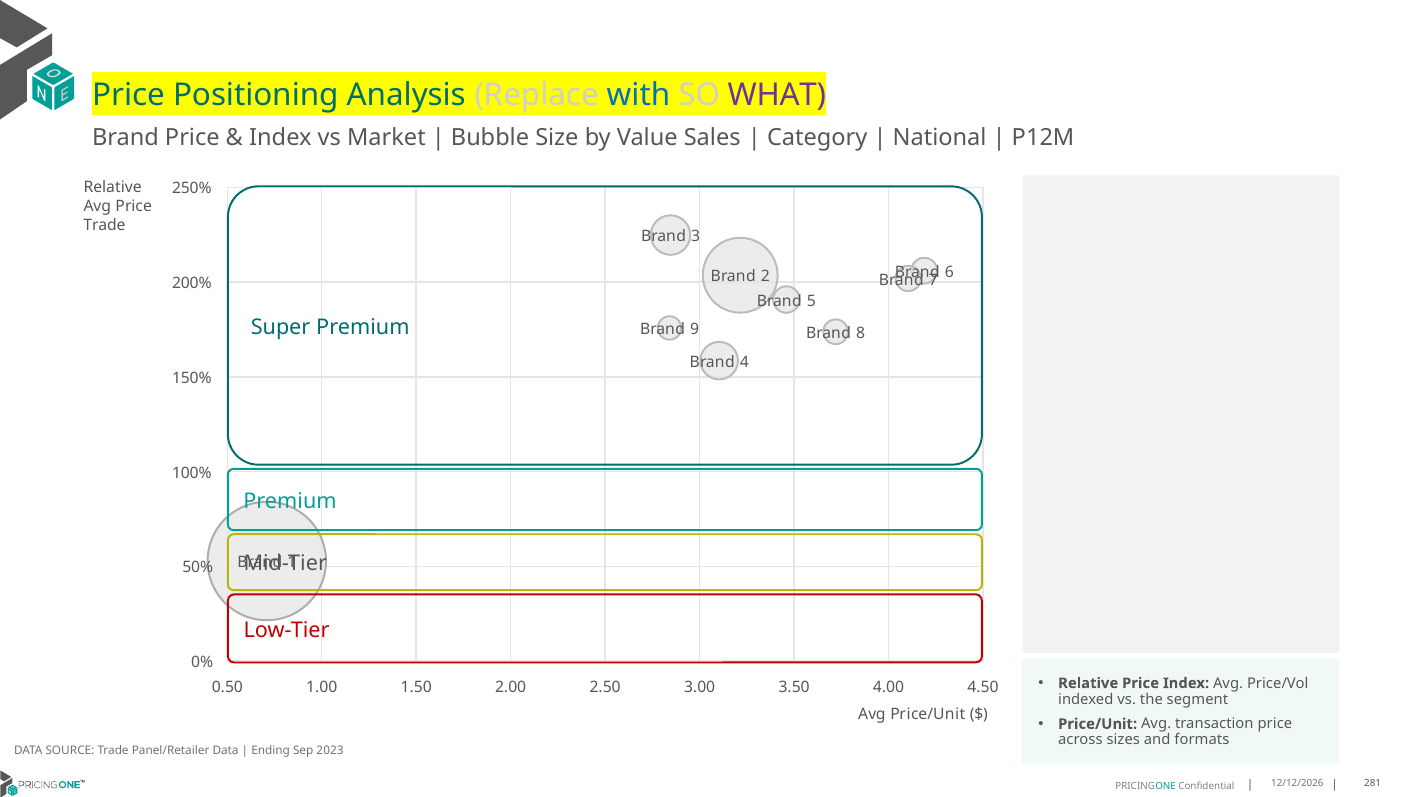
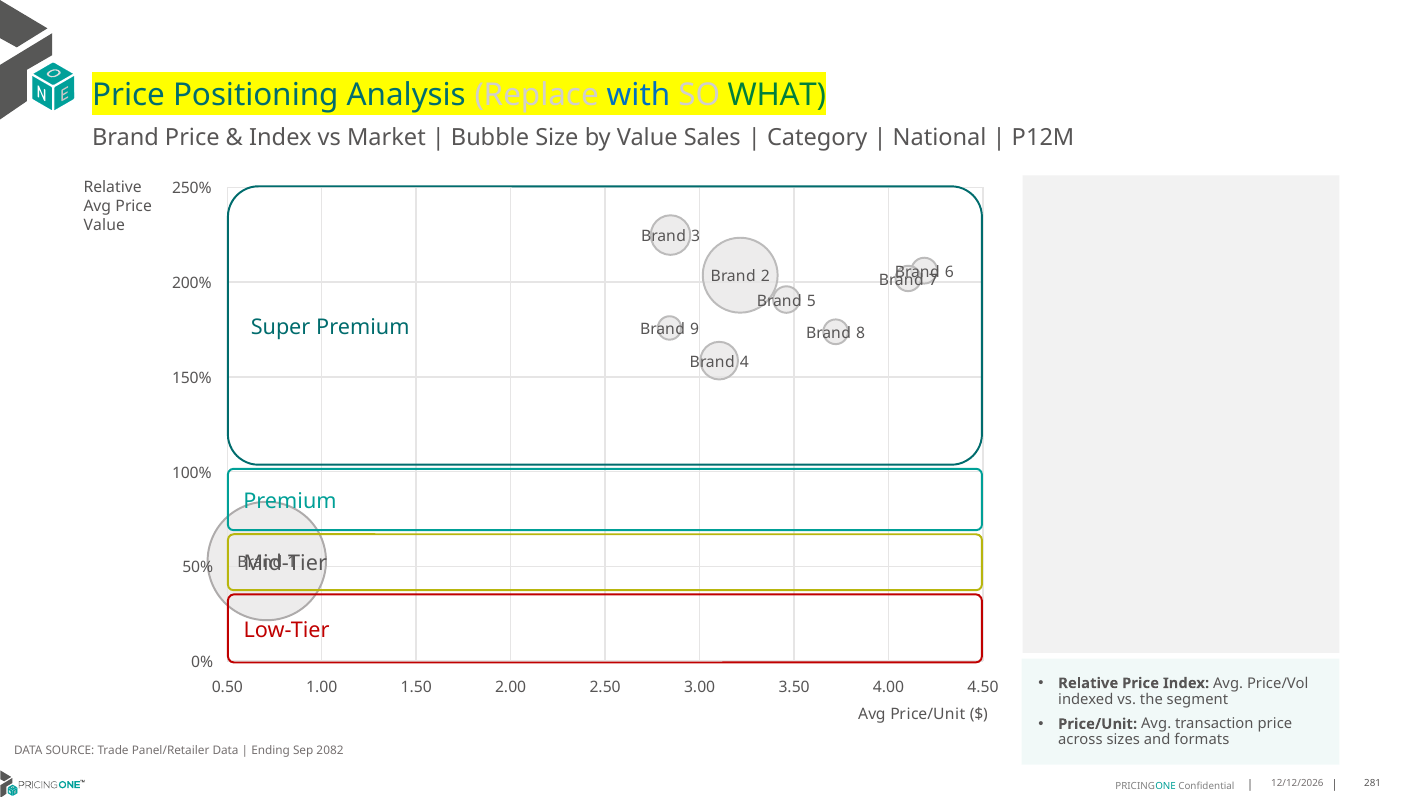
WHAT colour: purple -> green (777, 95)
Trade: Trade -> Value (104, 225)
2023: 2023 -> 2082 (330, 750)
